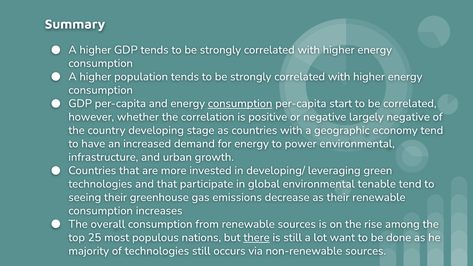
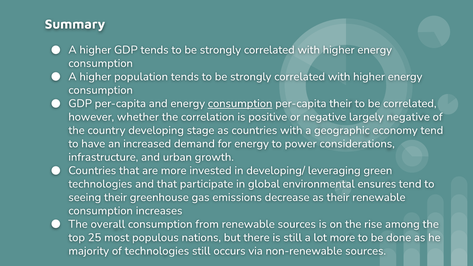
per-capita start: start -> their (341, 103)
power environmental: environmental -> considerations (357, 144)
tenable: tenable -> ensures (377, 184)
there underline: present -> none (257, 238)
lot want: want -> more (342, 238)
